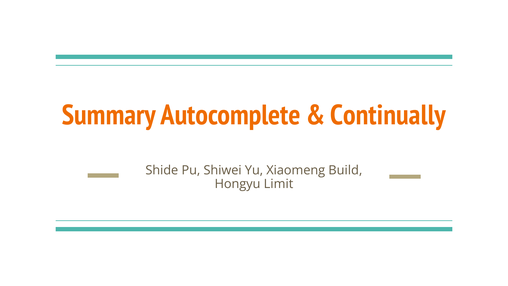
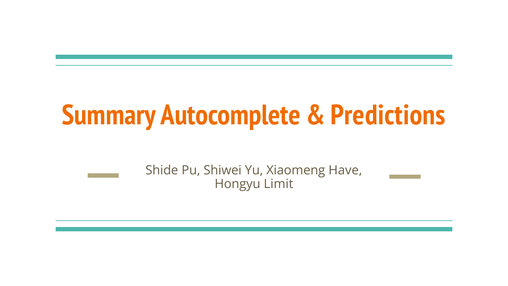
Continually: Continually -> Predictions (388, 115)
Build: Build -> Have (345, 170)
